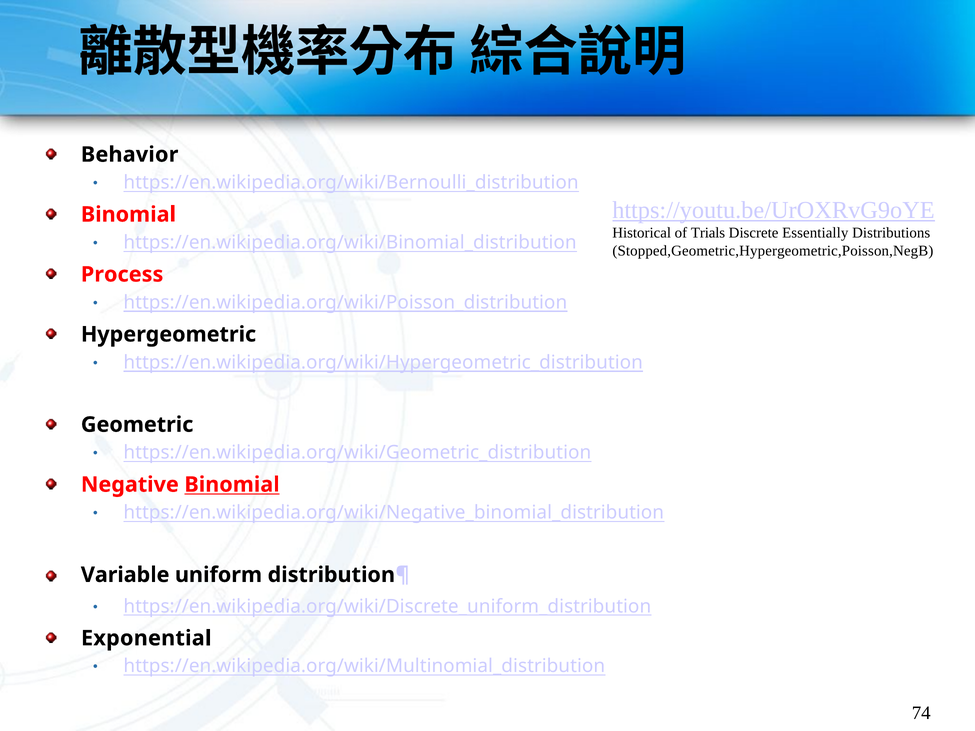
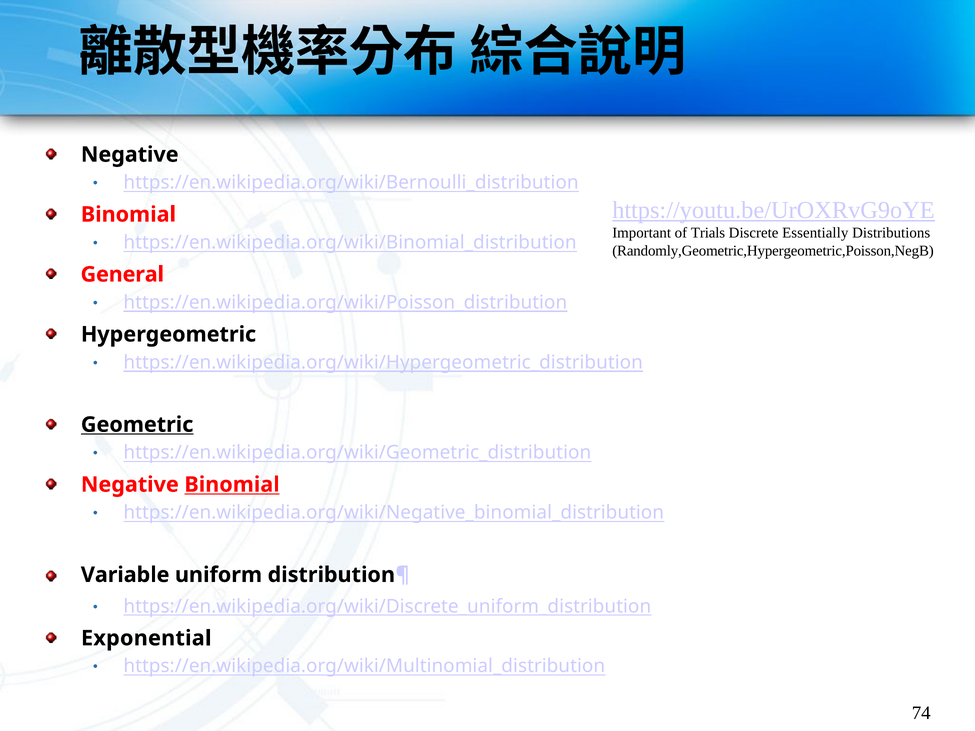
Behavior: Behavior -> Negative (130, 155)
Historical: Historical -> Important (642, 233)
Stopped,Geometric,Hypergeometric,Poisson,NegB: Stopped,Geometric,Hypergeometric,Poisson,NegB -> Randomly,Geometric,Hypergeometric,Poisson,NegB (773, 251)
Process: Process -> General (122, 275)
Geometric underline: none -> present (137, 425)
